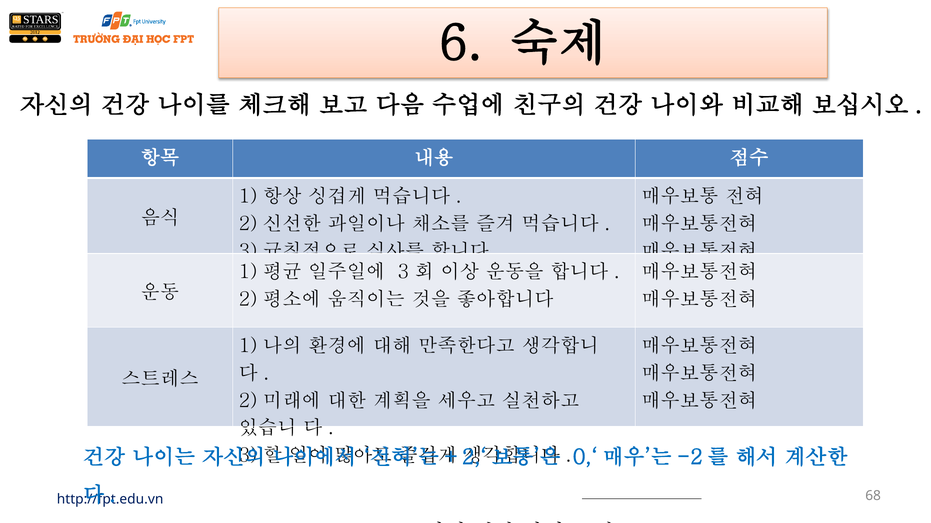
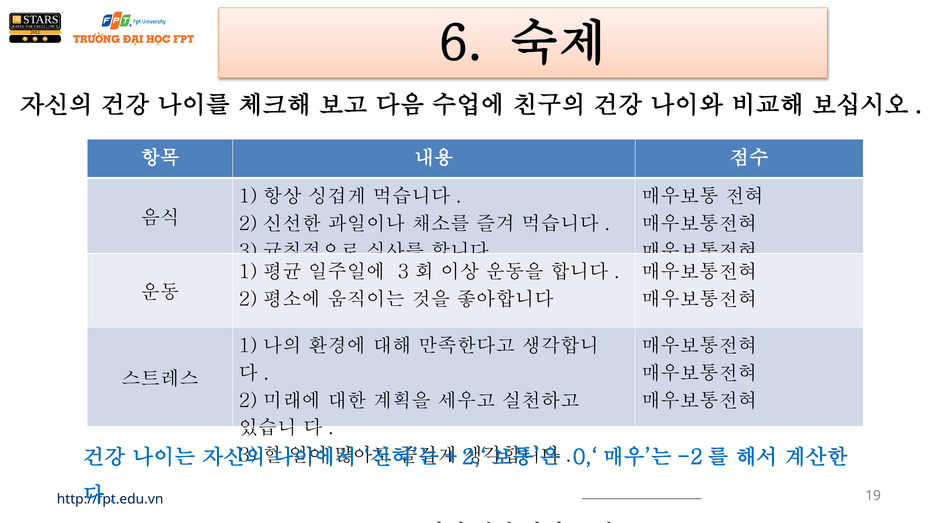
68: 68 -> 19 (873, 497)
